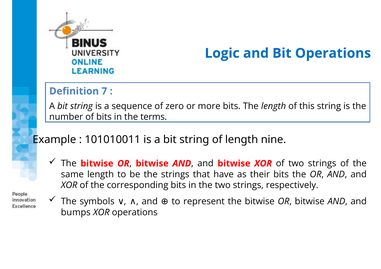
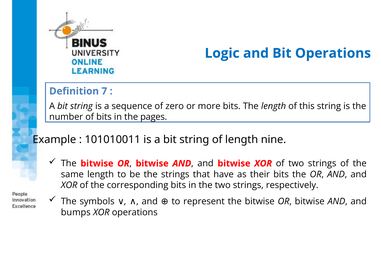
terms: terms -> pages (154, 117)
